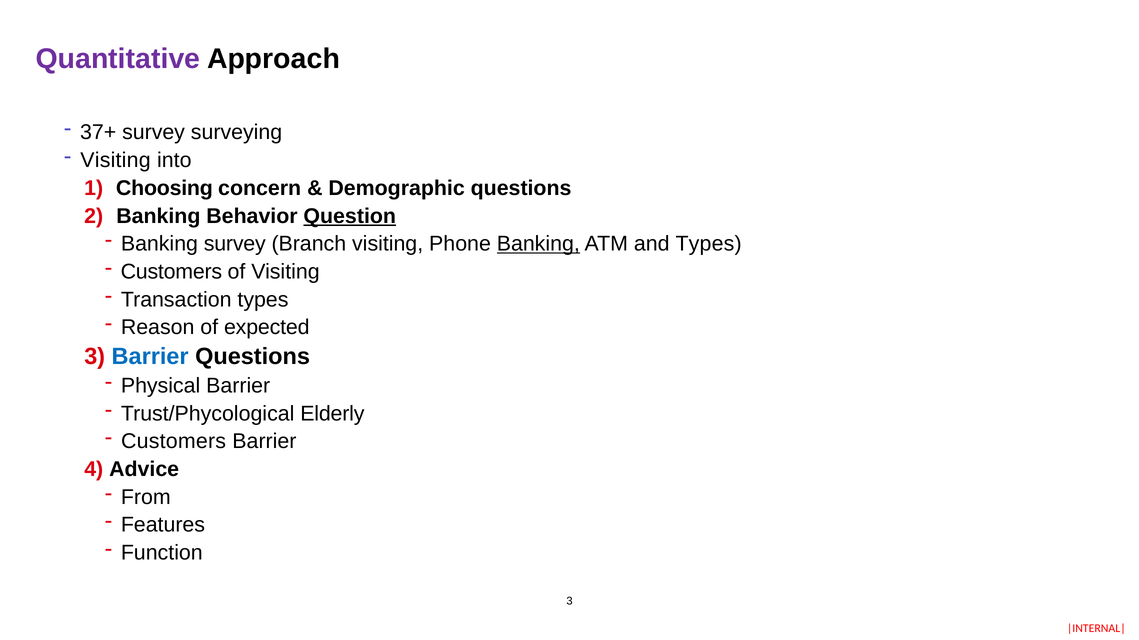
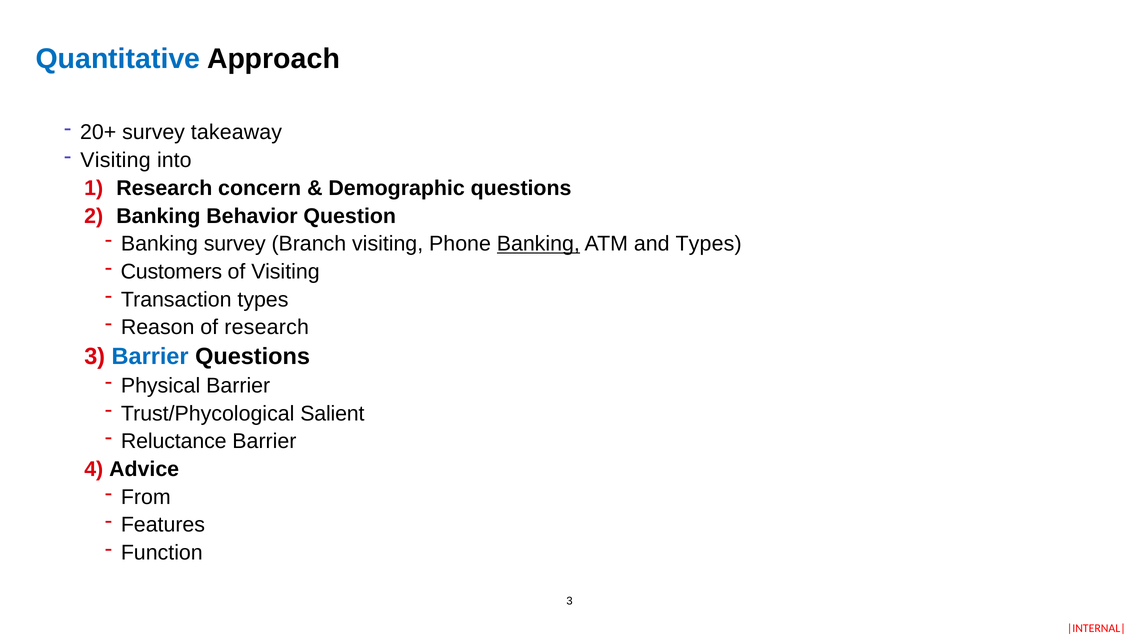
Quantitative colour: purple -> blue (118, 59)
37+: 37+ -> 20+ (98, 133)
surveying: surveying -> takeaway (236, 133)
Choosing: Choosing -> Research (164, 188)
Question underline: present -> none (350, 216)
of expected: expected -> research (267, 328)
Elderly: Elderly -> Salient (332, 414)
Customers: Customers -> Reluctance (174, 442)
